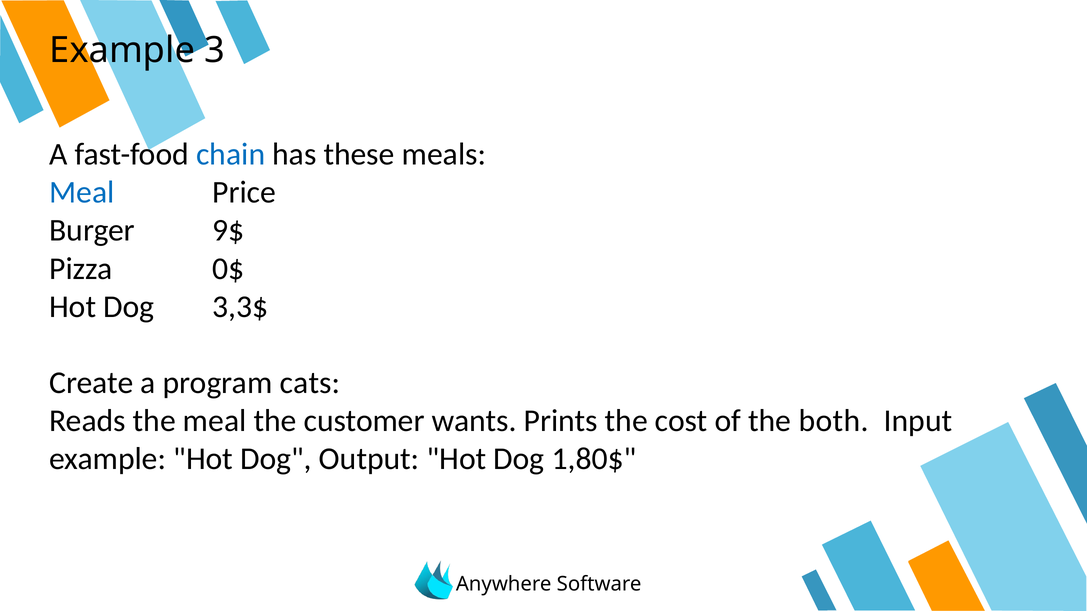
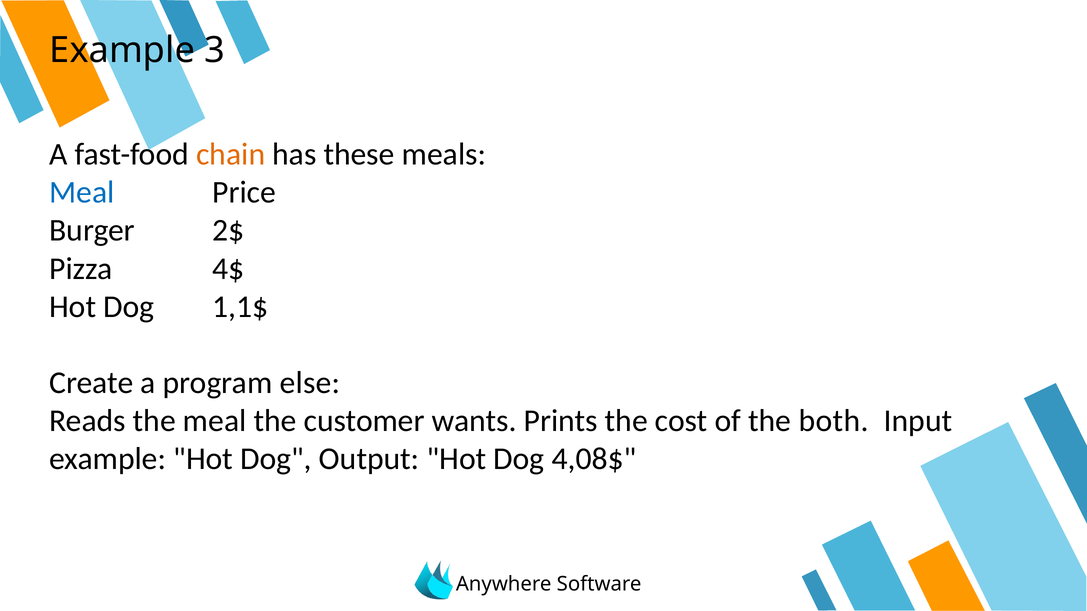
chain colour: blue -> orange (231, 155)
9$: 9$ -> 2$ (228, 231)
0$: 0$ -> 4$ (228, 269)
3,3$: 3,3$ -> 1,1$ (240, 307)
cats: cats -> else (310, 383)
1,80$: 1,80$ -> 4,08$ (594, 459)
